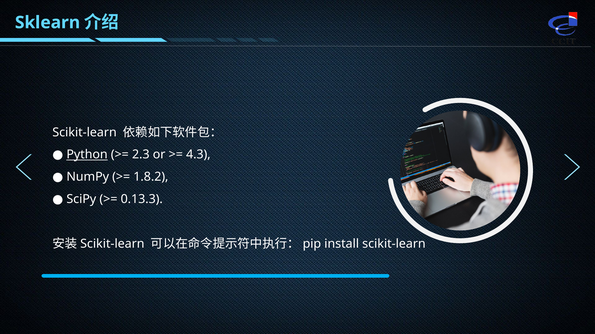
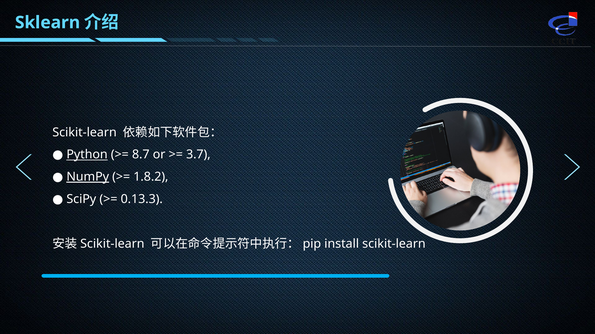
2.3: 2.3 -> 8.7 (141, 155)
4.3: 4.3 -> 3.7 (198, 155)
NumPy underline: none -> present (88, 177)
